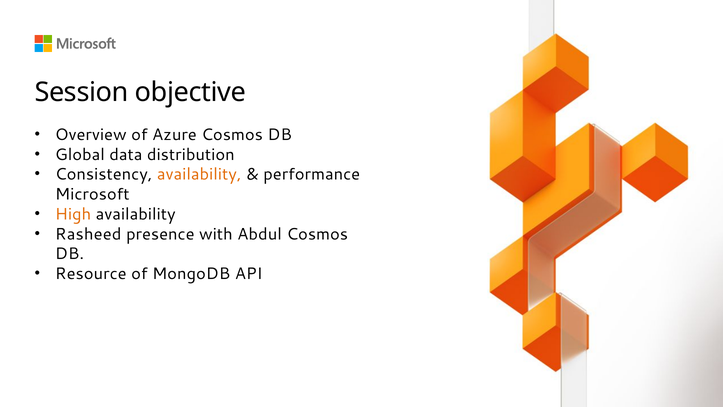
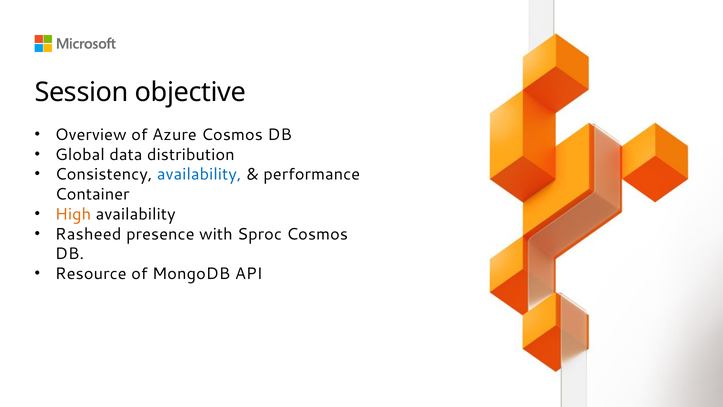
availability colour: orange -> blue (199, 174)
Microsoft: Microsoft -> Container (92, 194)
Abdul: Abdul -> Sproc (260, 234)
